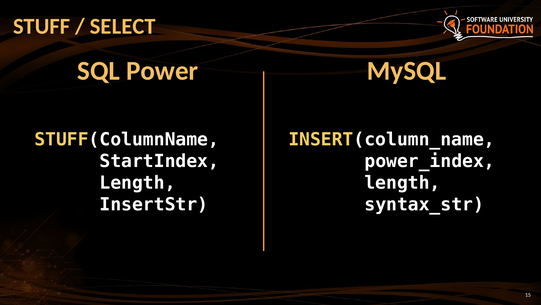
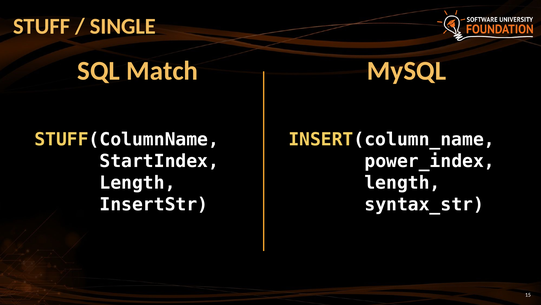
SELECT: SELECT -> SINGLE (123, 26)
Power: Power -> Match (162, 71)
